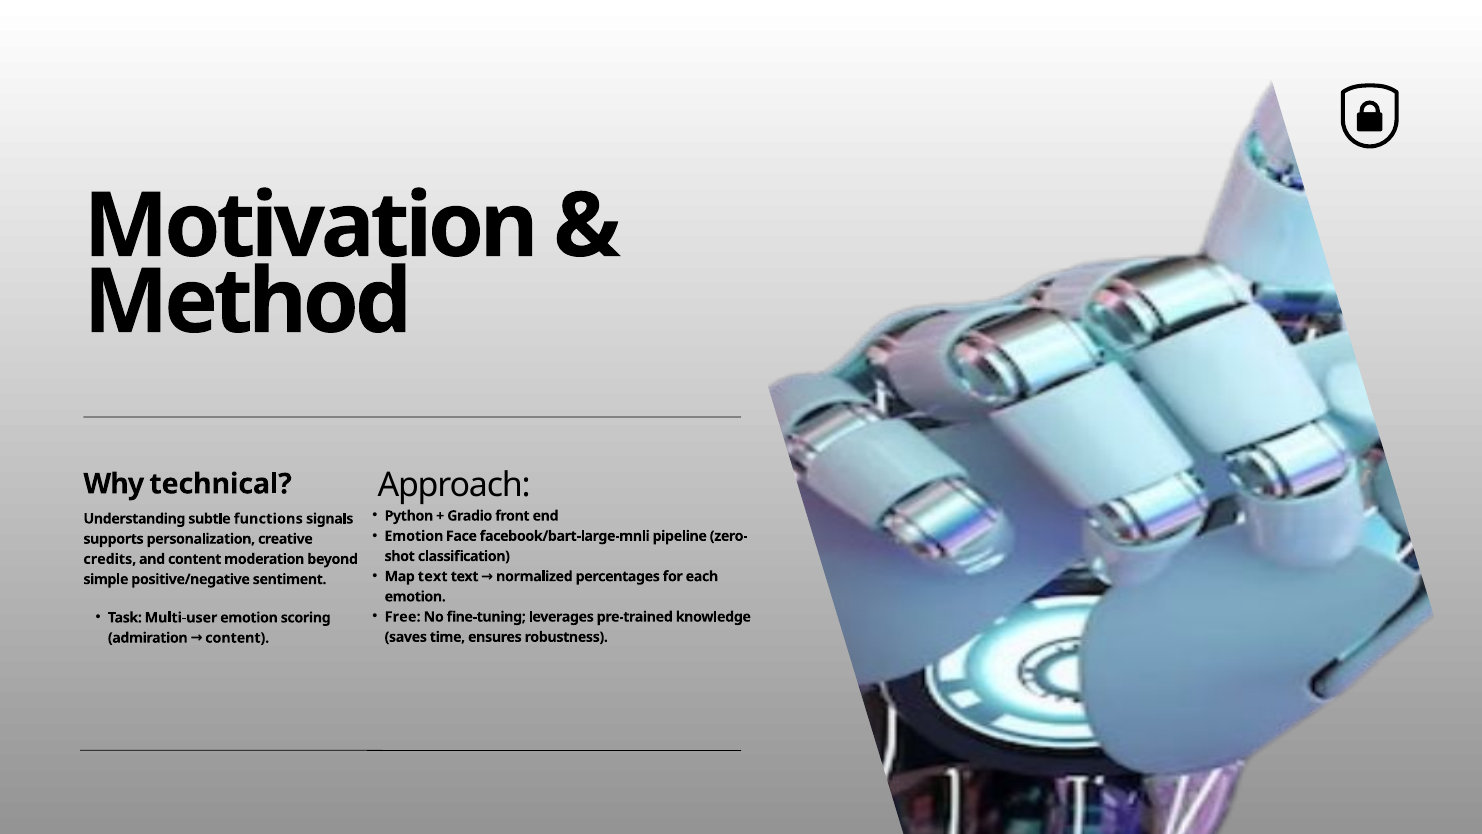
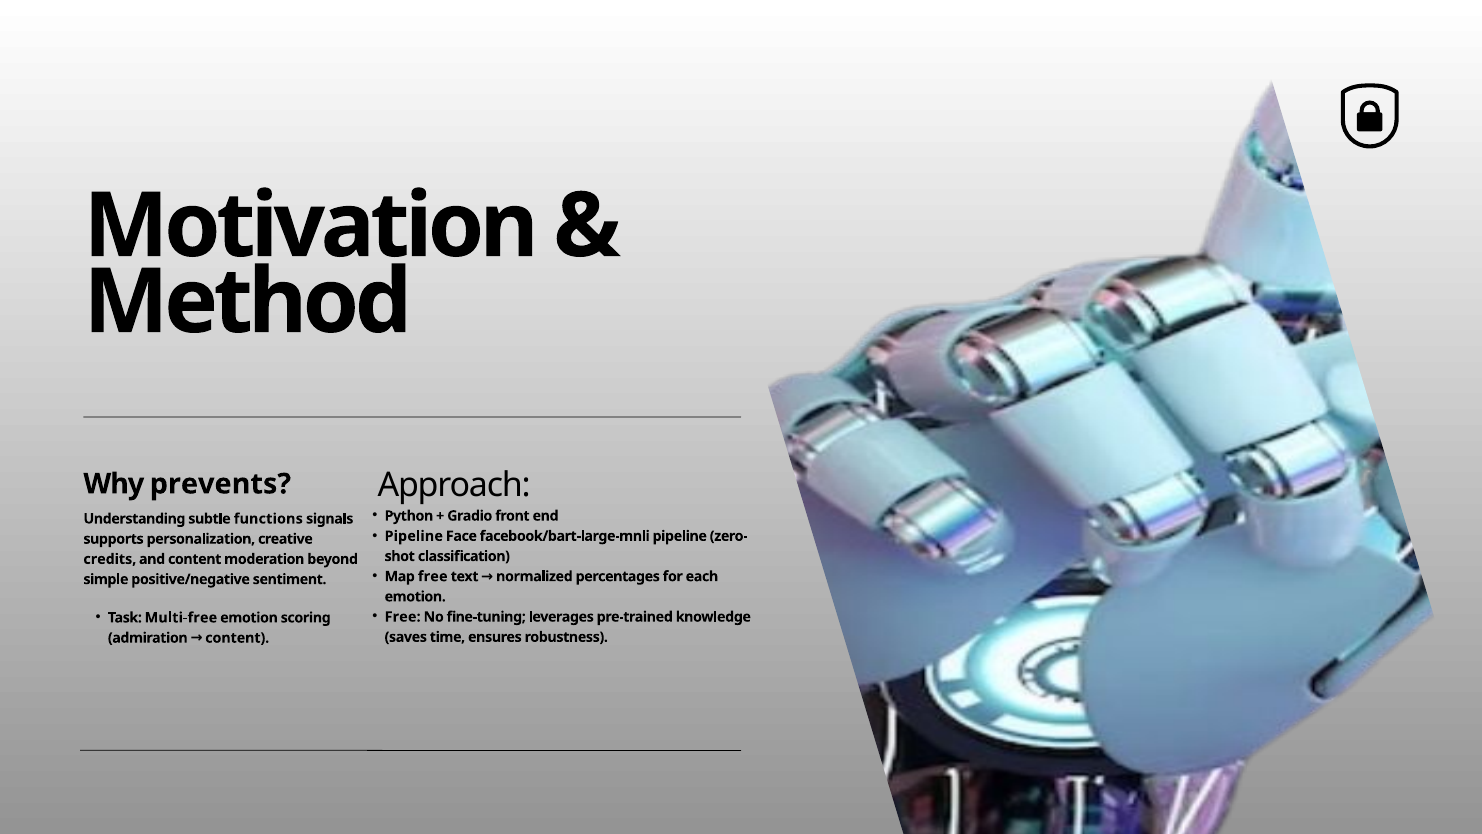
technical: technical -> prevents (220, 484)
Emotion: Emotion -> Pipeline (414, 536)
Map text: text -> free (433, 576)
Multi-user: Multi-user -> Multi-free (181, 617)
